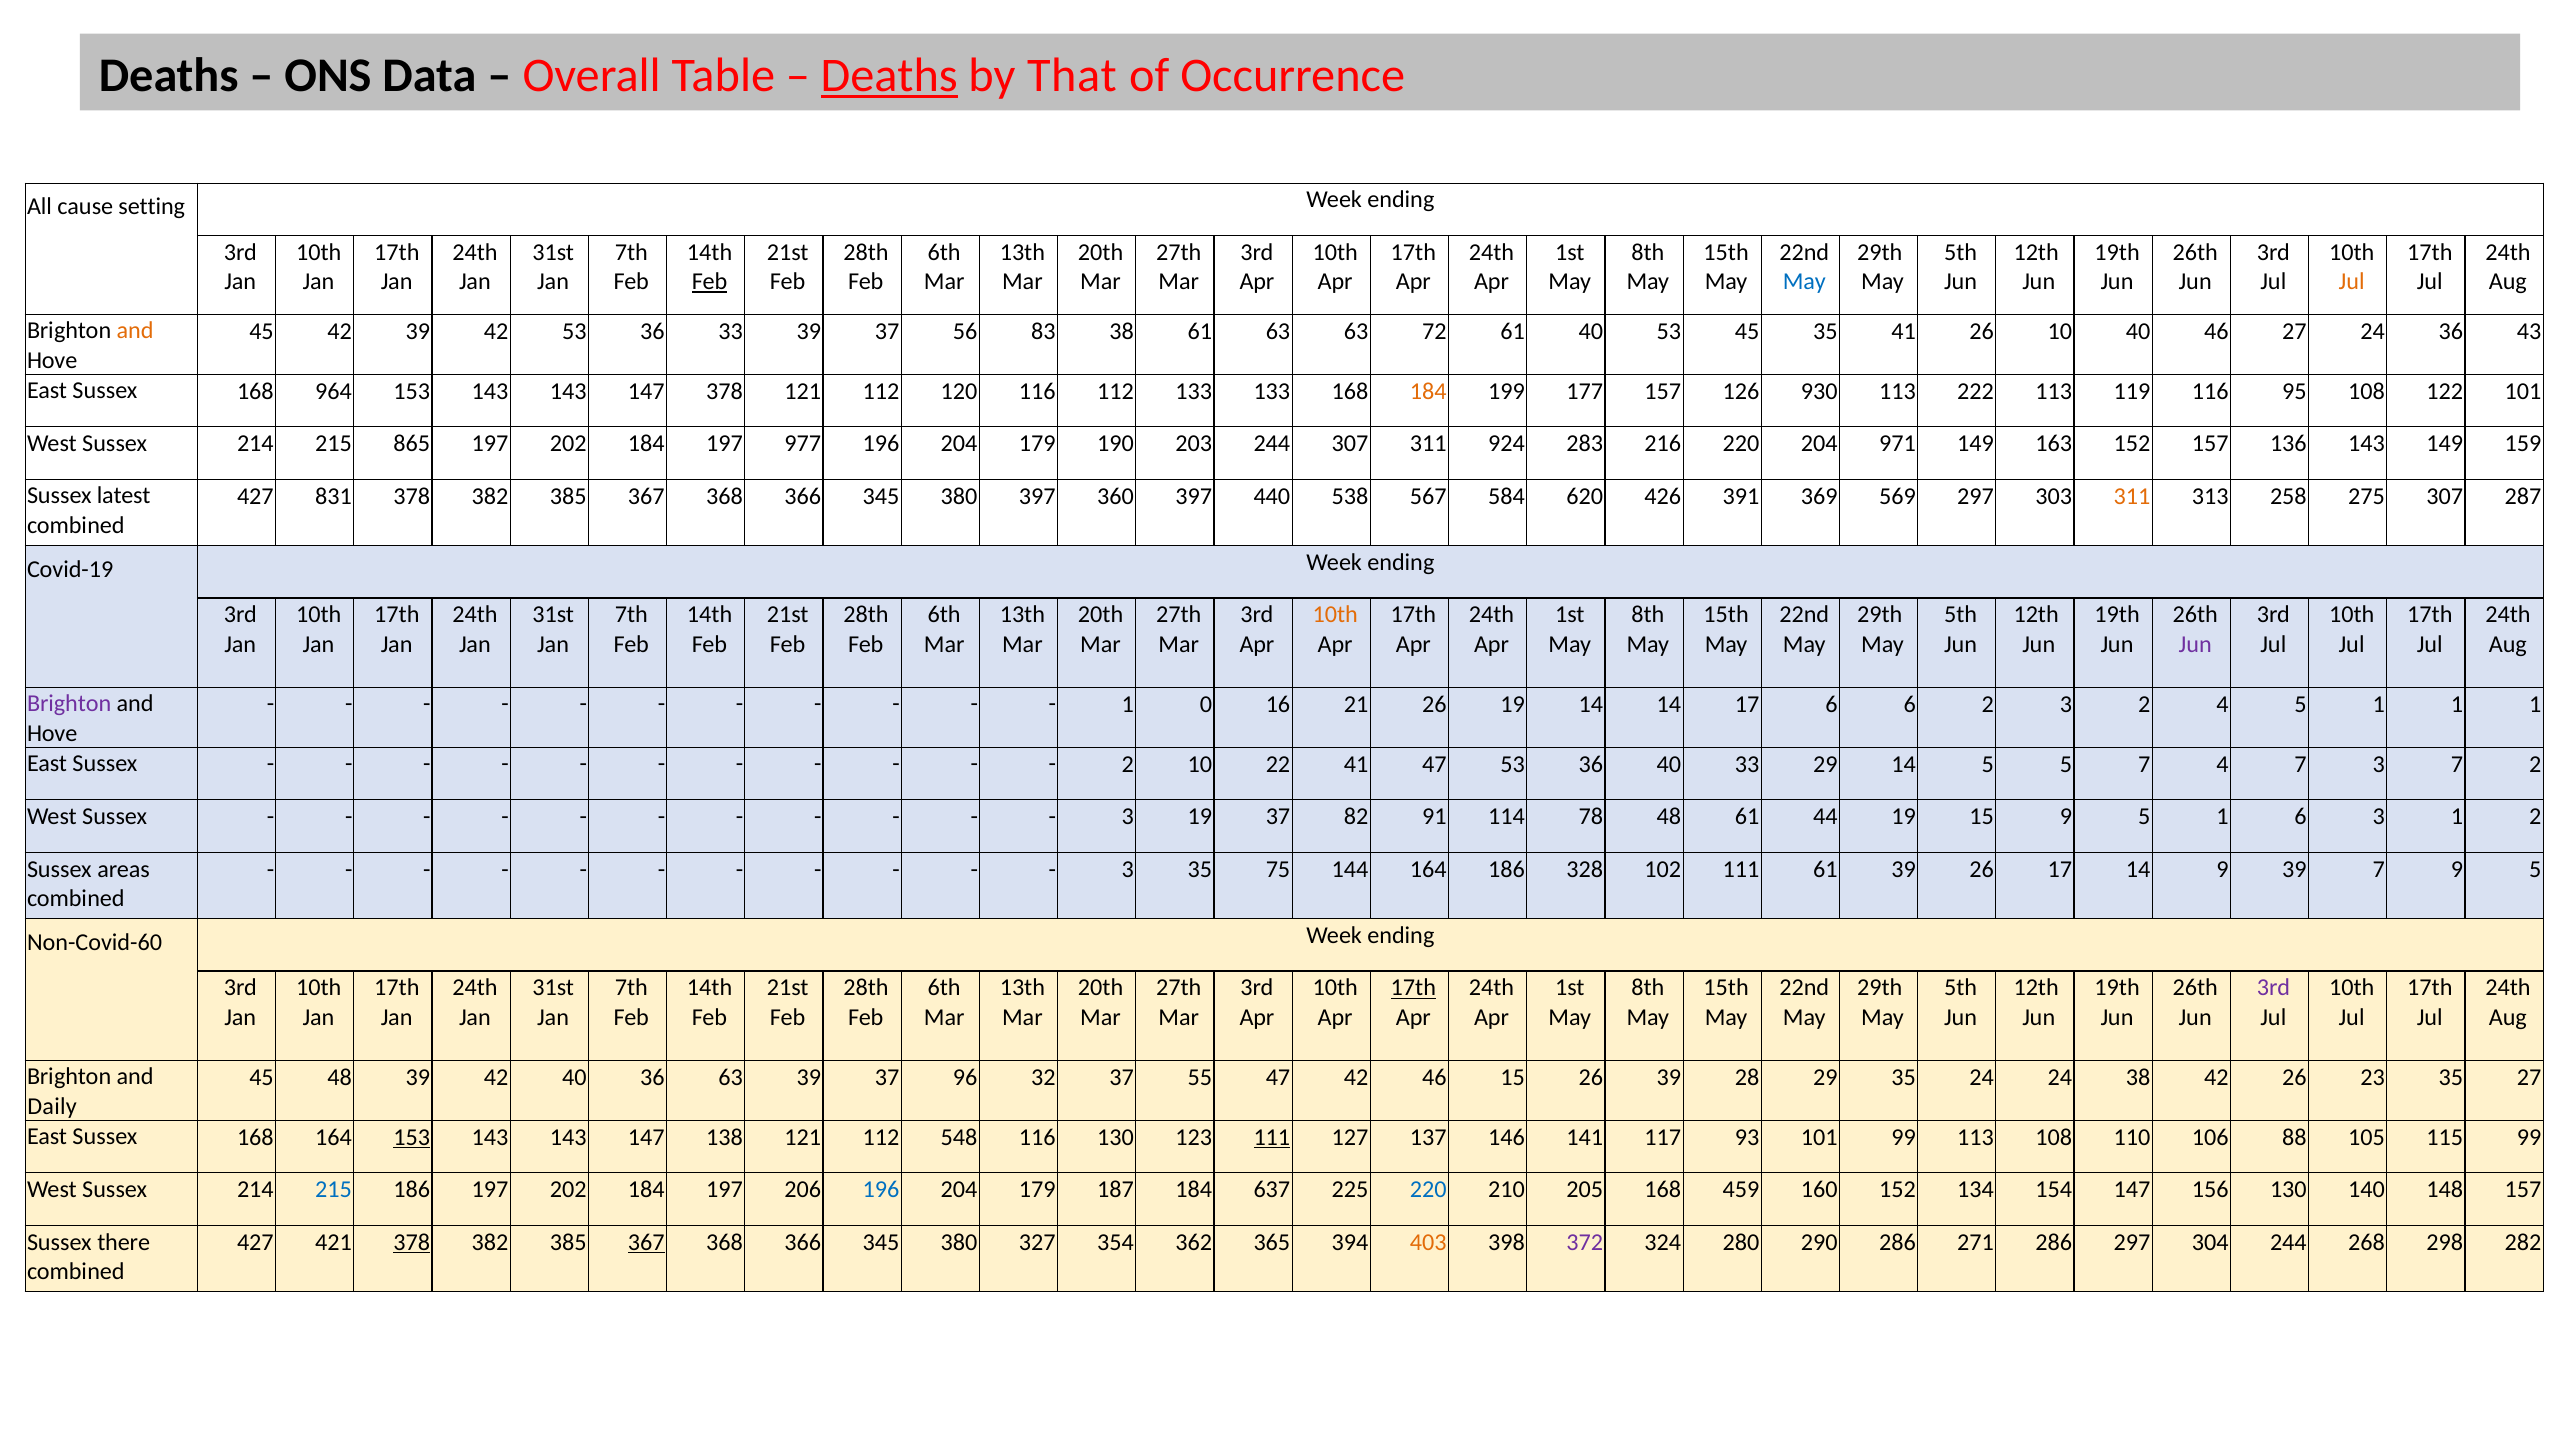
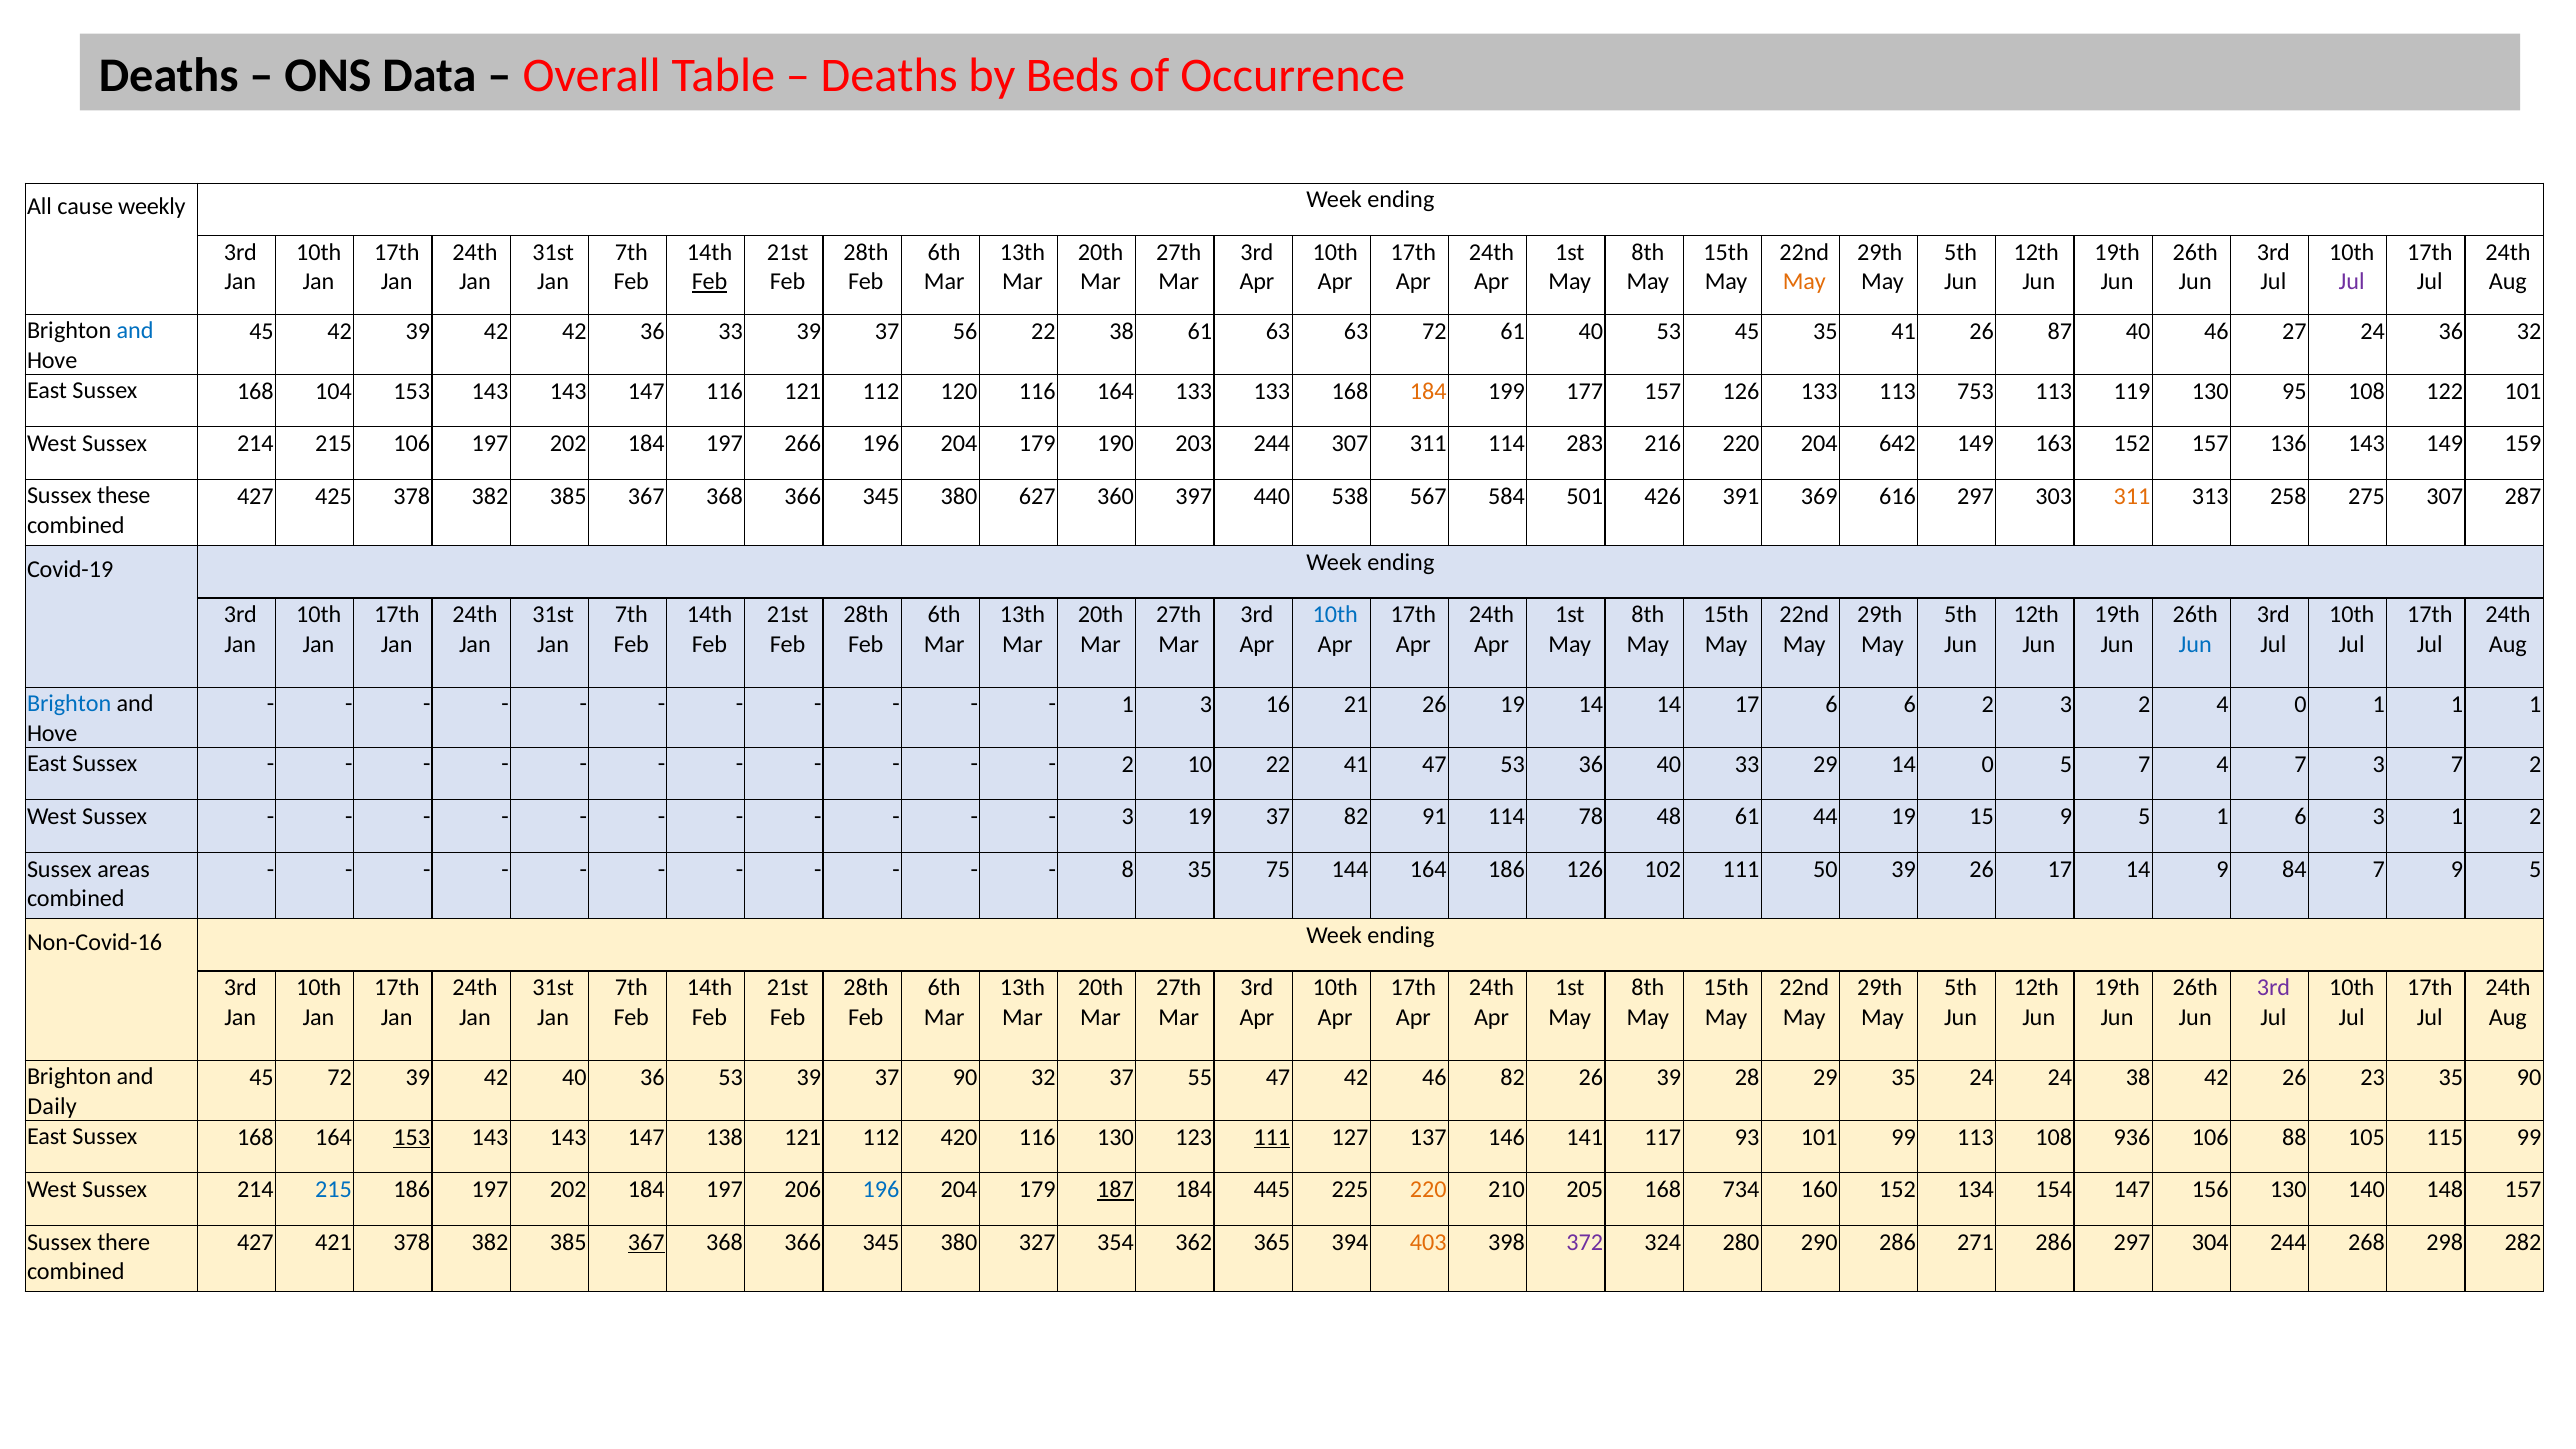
Deaths underline: present -> none (889, 75)
That: That -> Beds (1072, 75)
setting: setting -> weekly (152, 207)
May colour: blue -> orange (1804, 282)
Jul colour: orange -> purple (2352, 282)
and colour: orange -> blue (135, 331)
42 53: 53 -> 42 (574, 331)
56 83: 83 -> 22 (1043, 331)
26 10: 10 -> 87 (2060, 331)
36 43: 43 -> 32 (2529, 331)
964: 964 -> 104 (334, 391)
147 378: 378 -> 116 (725, 391)
116 112: 112 -> 164 (1115, 391)
126 930: 930 -> 133 (1819, 391)
222: 222 -> 753 (1976, 391)
119 116: 116 -> 130 (2210, 391)
215 865: 865 -> 106 (412, 444)
977: 977 -> 266 (803, 444)
311 924: 924 -> 114 (1506, 444)
971: 971 -> 642 (1897, 444)
latest: latest -> these (124, 496)
831: 831 -> 425 (334, 496)
380 397: 397 -> 627 (1037, 496)
620: 620 -> 501 (1585, 496)
569: 569 -> 616 (1897, 496)
10th colour: orange -> blue (1335, 615)
Jun colour: purple -> blue (2195, 644)
Brighton colour: purple -> blue (69, 704)
1 0: 0 -> 3 (1206, 704)
4 5: 5 -> 0 (2301, 704)
14 5: 5 -> 0 (1988, 764)
3: 3 -> 8 (1128, 869)
186 328: 328 -> 126 (1585, 869)
111 61: 61 -> 50 (1825, 869)
9 39: 39 -> 84 (2294, 869)
Non-Covid-60: Non-Covid-60 -> Non-Covid-16 (95, 942)
17th underline: present -> none (1413, 988)
45 48: 48 -> 72 (340, 1077)
36 63: 63 -> 53 (731, 1077)
37 96: 96 -> 90 (965, 1077)
46 15: 15 -> 82 (1513, 1077)
35 27: 27 -> 90 (2529, 1077)
548: 548 -> 420 (959, 1137)
110: 110 -> 936 (2132, 1137)
187 underline: none -> present (1115, 1190)
637: 637 -> 445 (1272, 1190)
220 colour: blue -> orange (1428, 1190)
459: 459 -> 734 (1741, 1190)
378 underline: present -> none (412, 1242)
